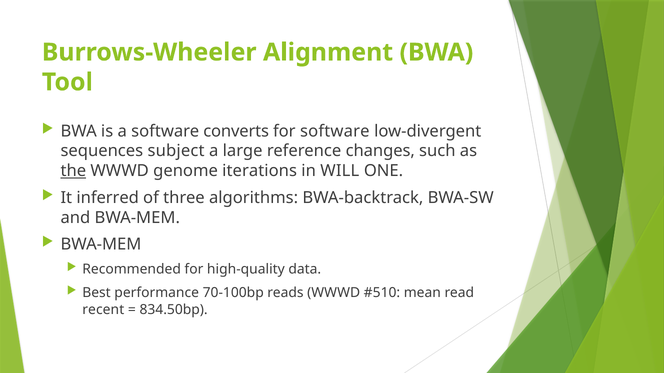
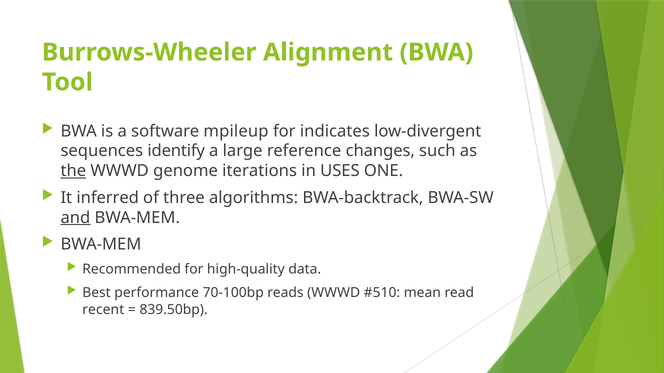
converts: converts -> mpileup (236, 131)
for software: software -> indicates (335, 131)
subject: subject -> identify (176, 151)
WILL: WILL -> USES (340, 171)
and underline: none -> present (75, 218)
834.50bp: 834.50bp -> 839.50bp (174, 310)
